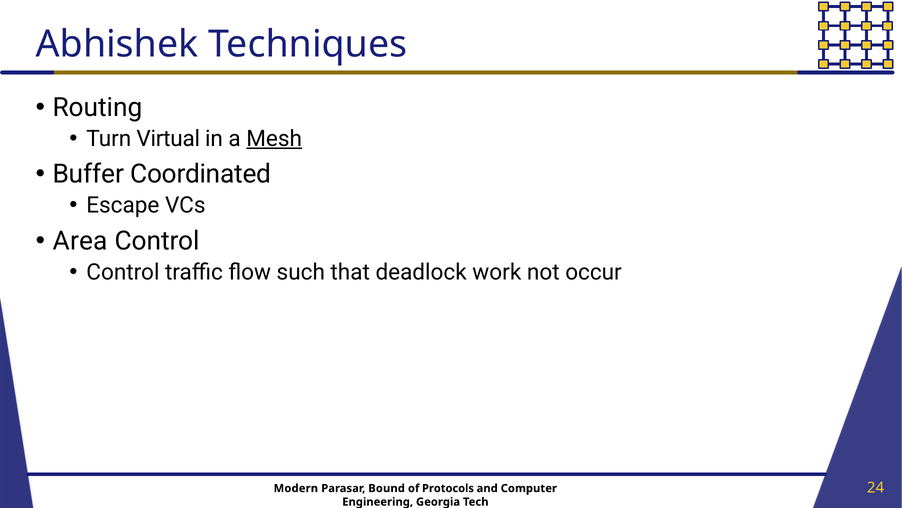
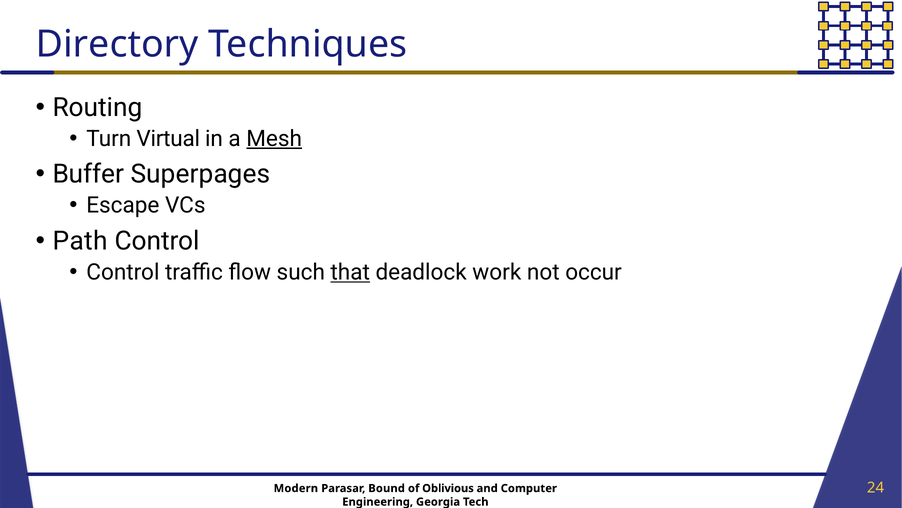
Abhishek: Abhishek -> Directory (117, 44)
Coordinated: Coordinated -> Superpages (201, 174)
Area: Area -> Path (80, 241)
that underline: none -> present (350, 272)
Protocols: Protocols -> Oblivious (448, 488)
